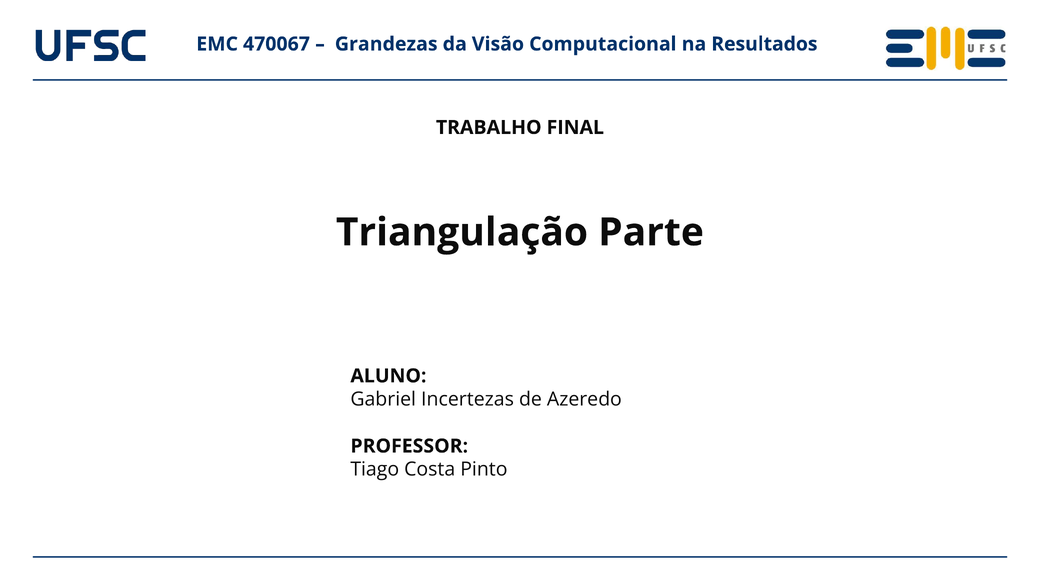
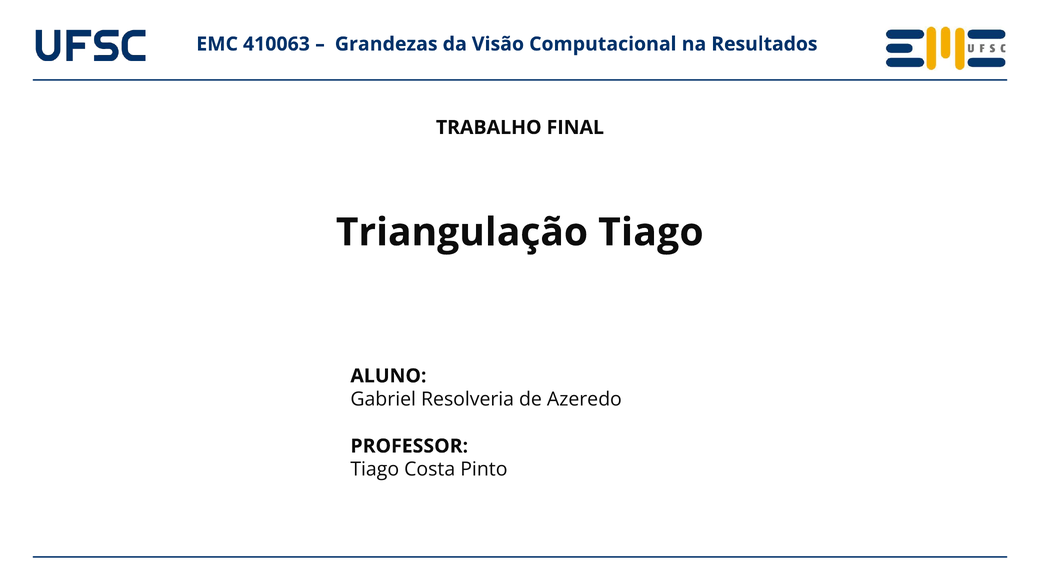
470067: 470067 -> 410063 (276, 44)
Triangulação Parte: Parte -> Tiago (651, 232)
Incertezas: Incertezas -> Resolveria (468, 399)
